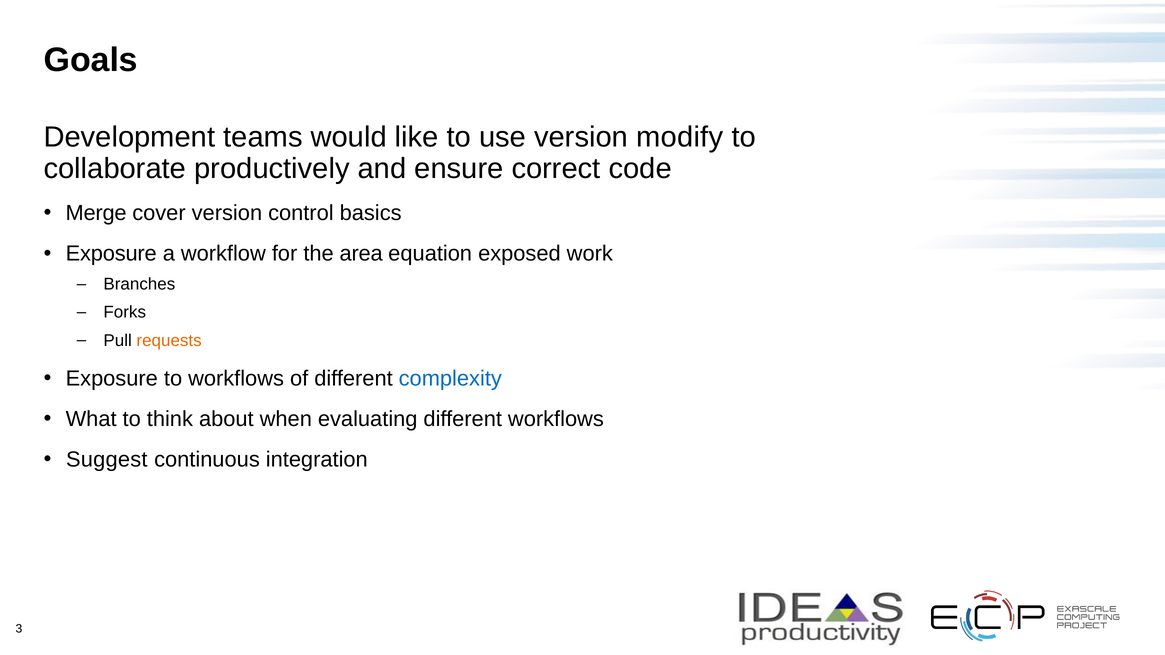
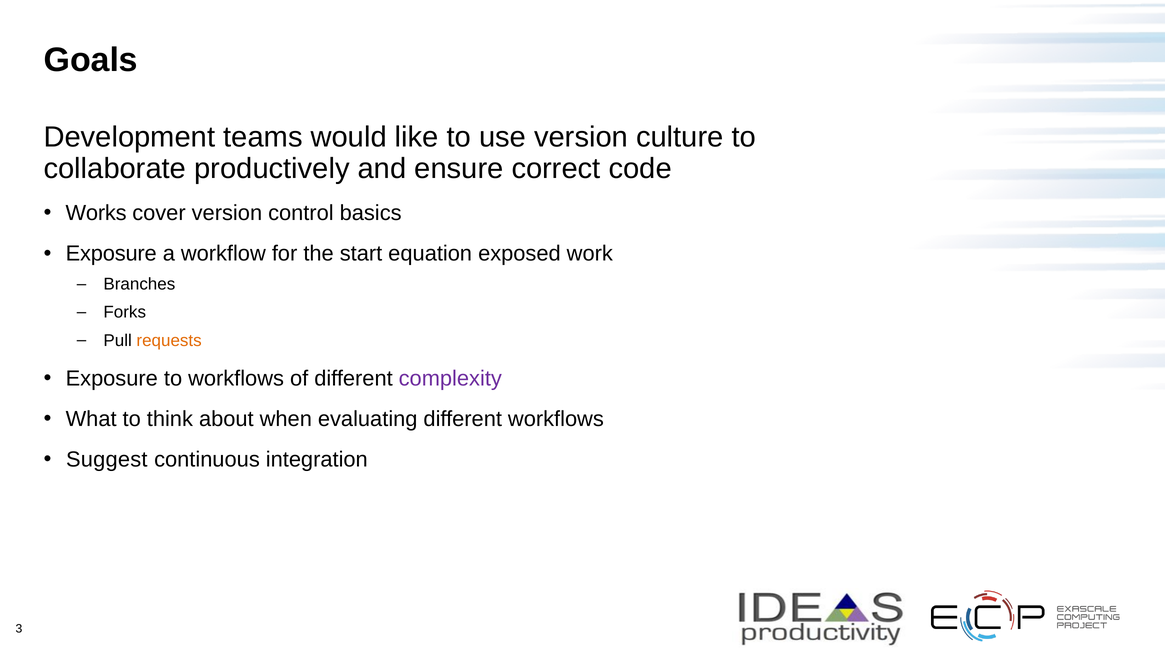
modify: modify -> culture (680, 137)
Merge: Merge -> Works (96, 213)
area: area -> start (361, 254)
complexity colour: blue -> purple (450, 379)
